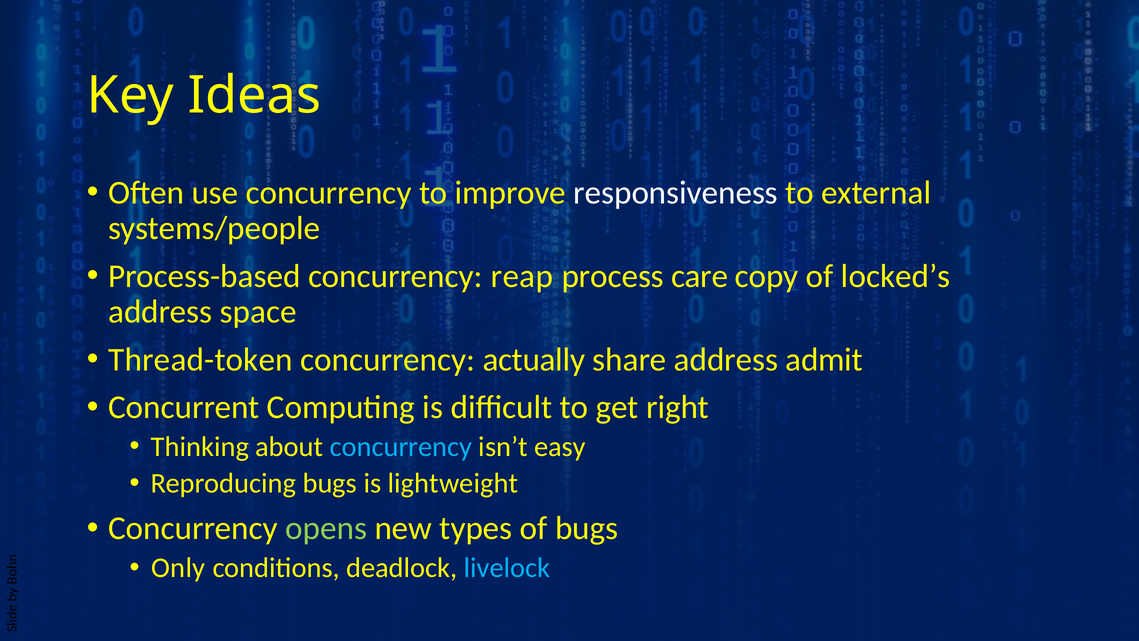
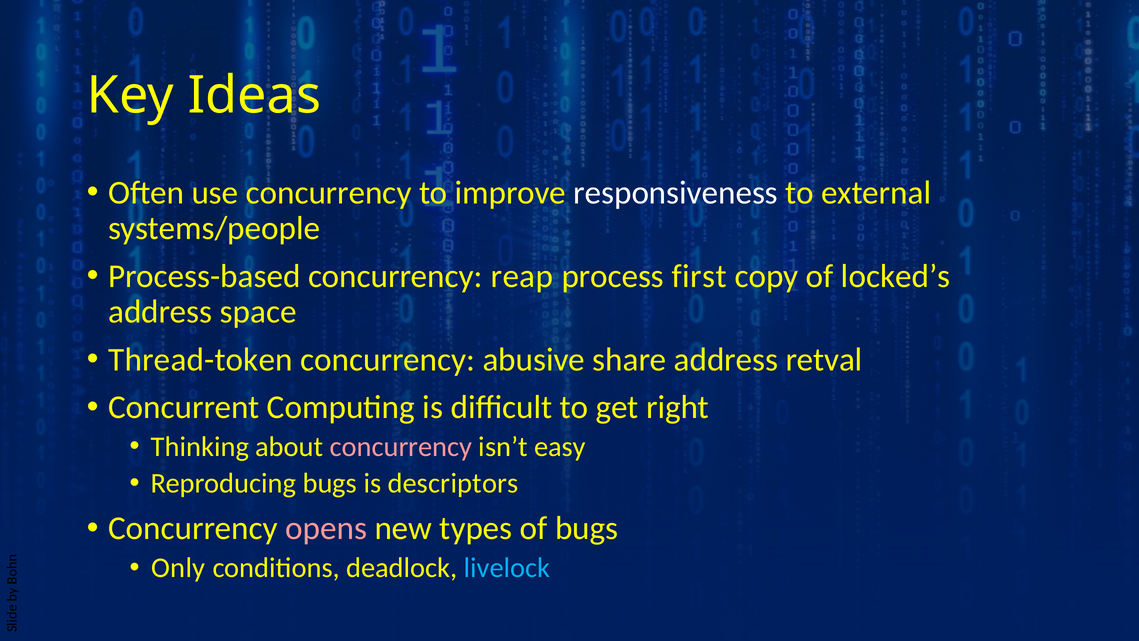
care: care -> first (699, 276)
actually: actually -> abusive (534, 360)
admit: admit -> retval (824, 360)
concurrency colour: light blue -> pink (401, 446)
lightweight: lightweight -> descriptors (453, 483)
opens colour: light green -> pink (326, 528)
